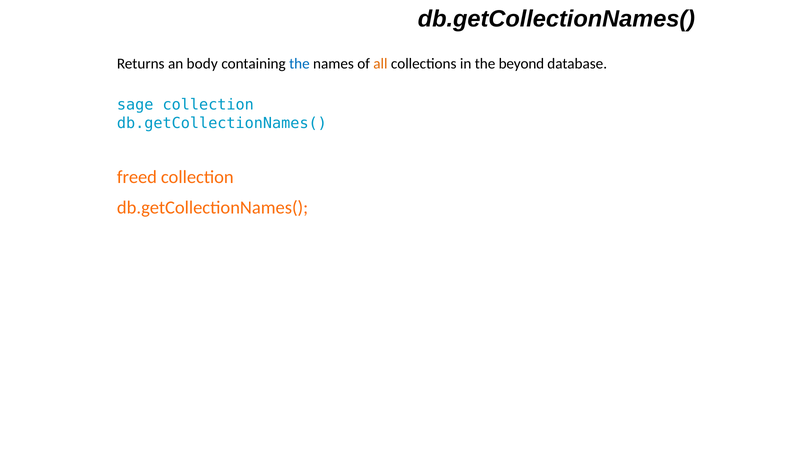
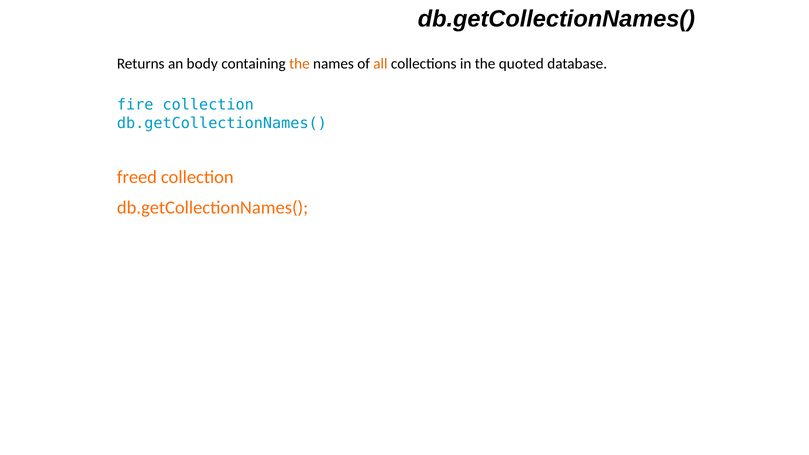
the colour: blue -> orange (299, 64)
beyond: beyond -> quoted (521, 64)
sage: sage -> fire (135, 105)
